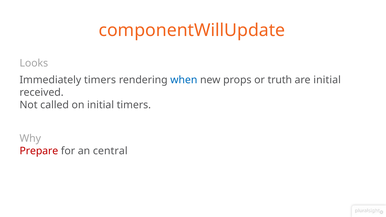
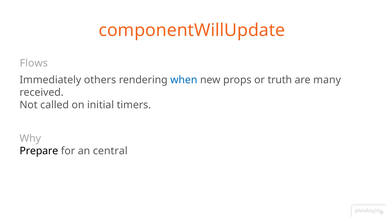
Looks: Looks -> Flows (34, 63)
Immediately timers: timers -> others (100, 80)
are initial: initial -> many (327, 80)
Prepare colour: red -> black (39, 151)
